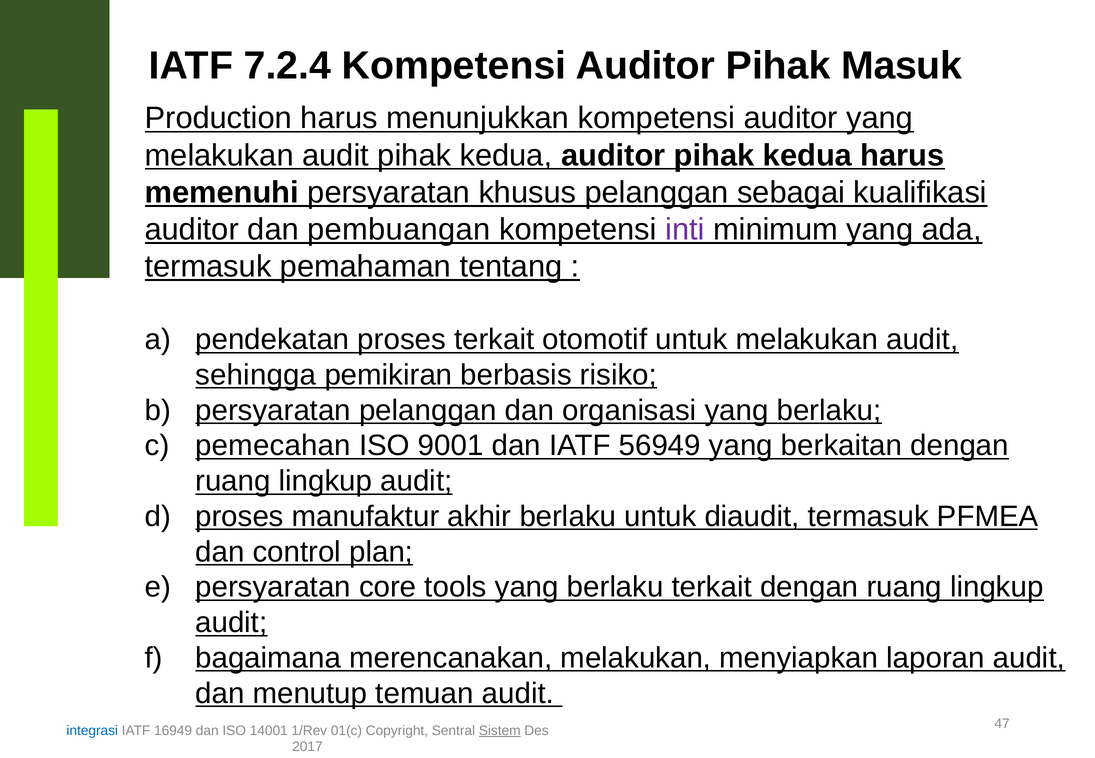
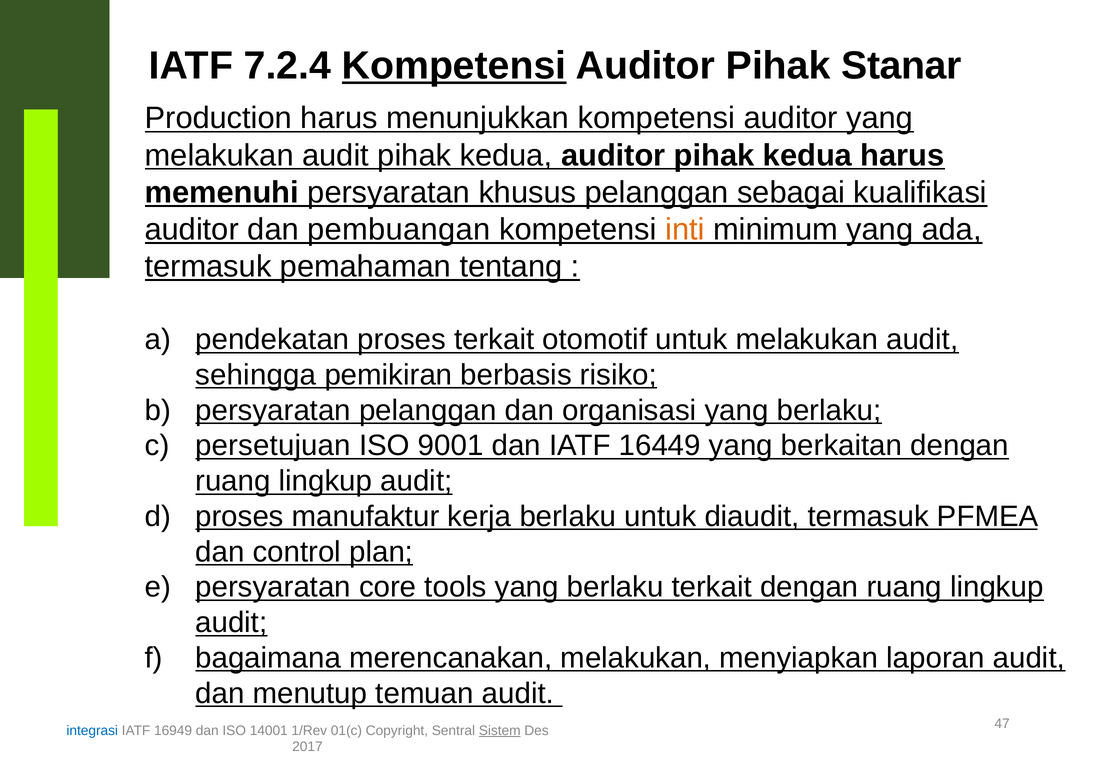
Kompetensi underline: none -> present (454, 66)
Masuk: Masuk -> Stanar (902, 66)
inti colour: purple -> orange (685, 229)
pemecahan: pemecahan -> persetujuan (273, 446)
56949: 56949 -> 16449 (660, 446)
akhir: akhir -> kerja (479, 517)
